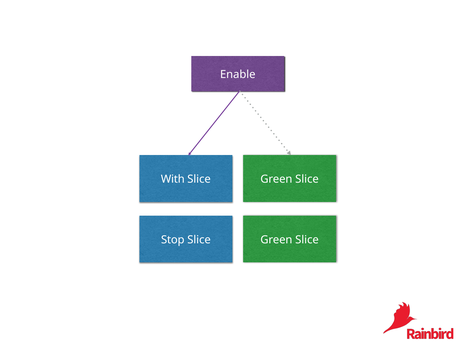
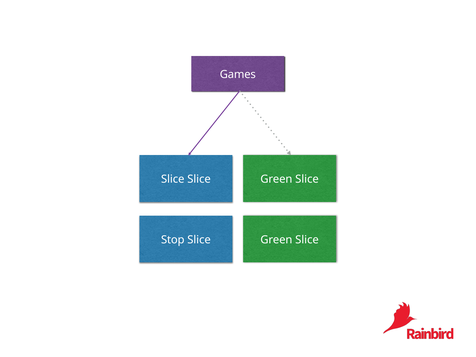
Enable: Enable -> Games (238, 74)
With: With -> Slice (173, 179)
